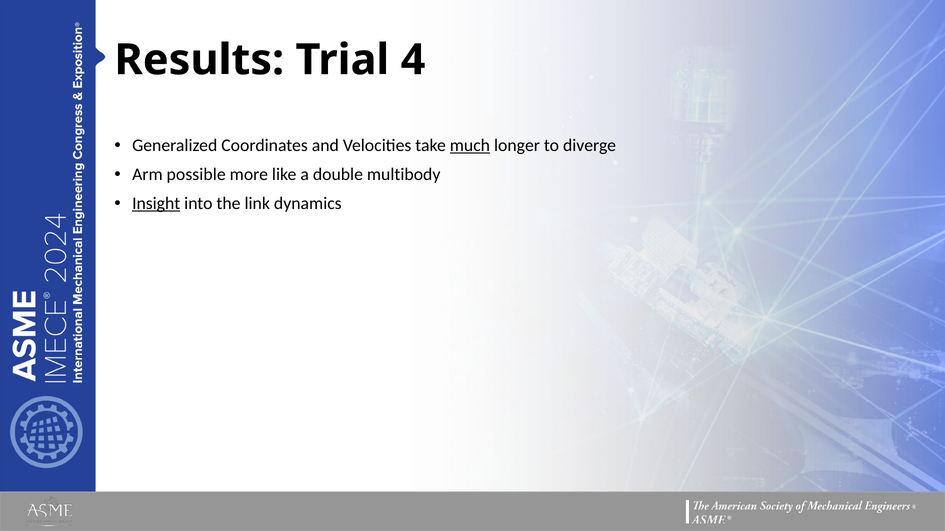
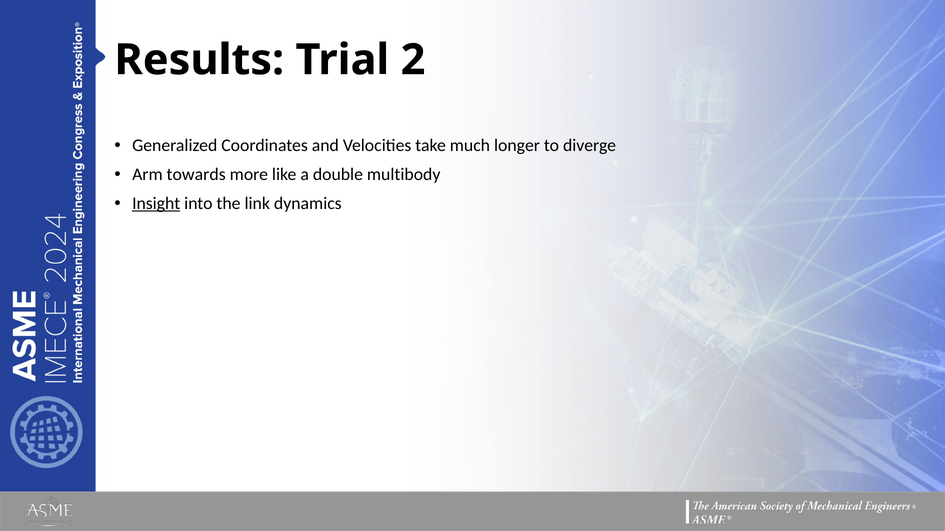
4: 4 -> 2 (413, 60)
much underline: present -> none (470, 146)
possible: possible -> towards (196, 175)
